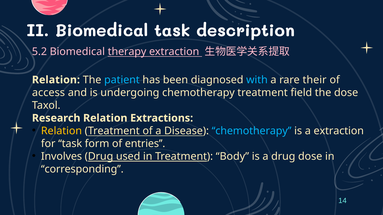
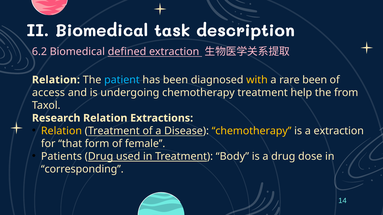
5.2: 5.2 -> 6.2 (39, 52)
therapy: therapy -> defined (127, 52)
with colour: light blue -> yellow (257, 80)
rare their: their -> been (315, 80)
field: field -> help (301, 93)
the dose: dose -> from (346, 93)
chemotherapy colour: light blue -> yellow (252, 131)
for task: task -> that (70, 144)
entries: entries -> female (145, 144)
Involves: Involves -> Patients (61, 157)
